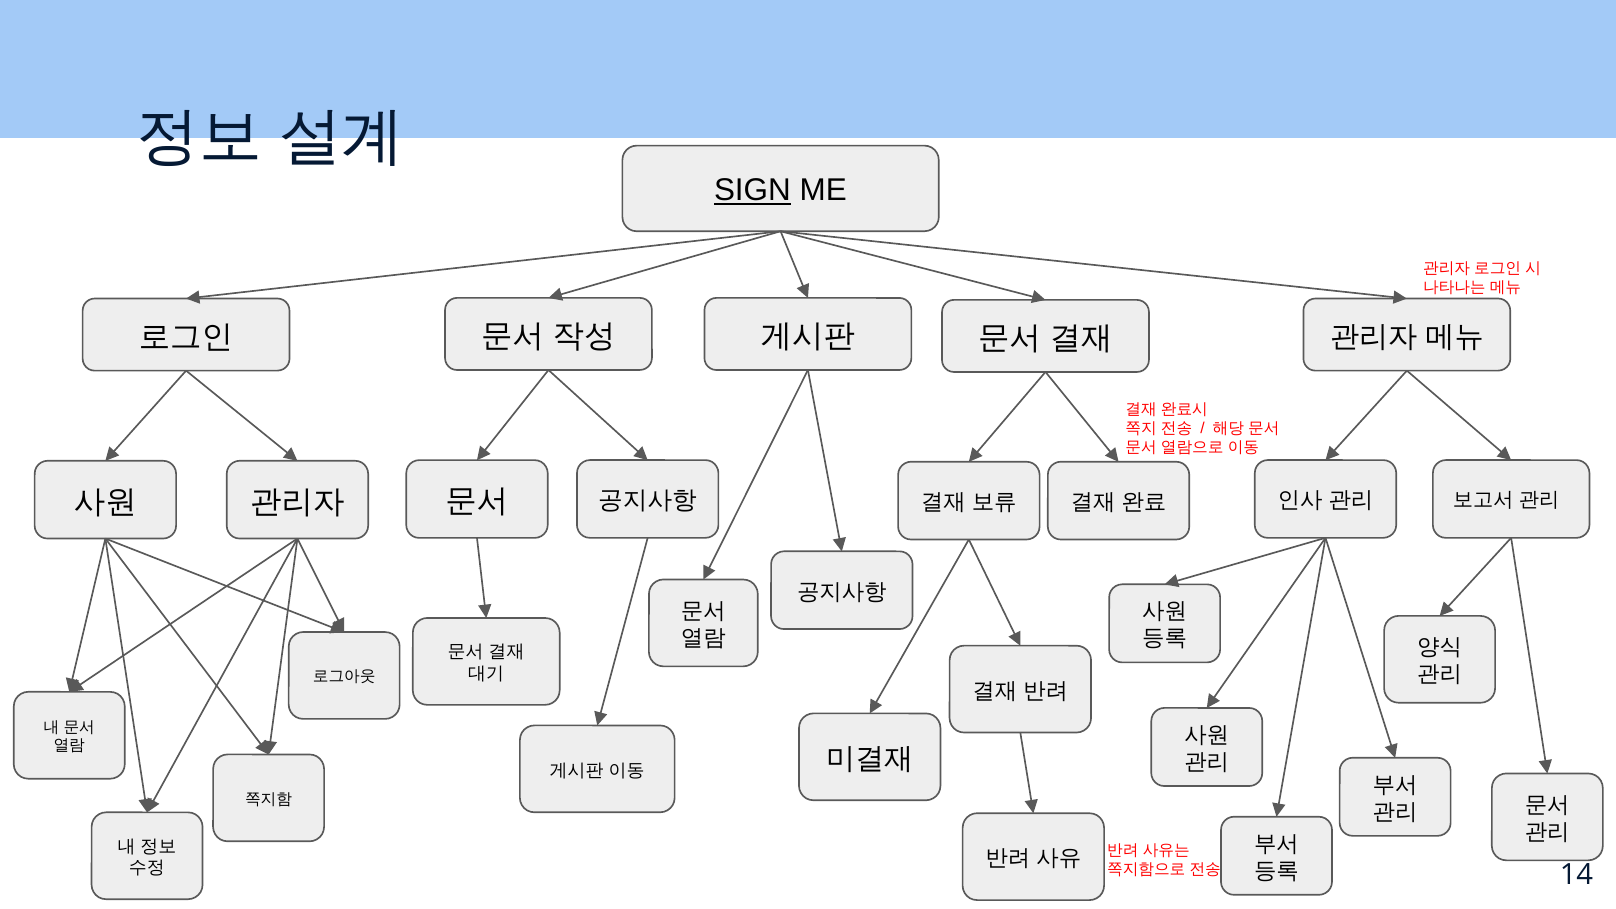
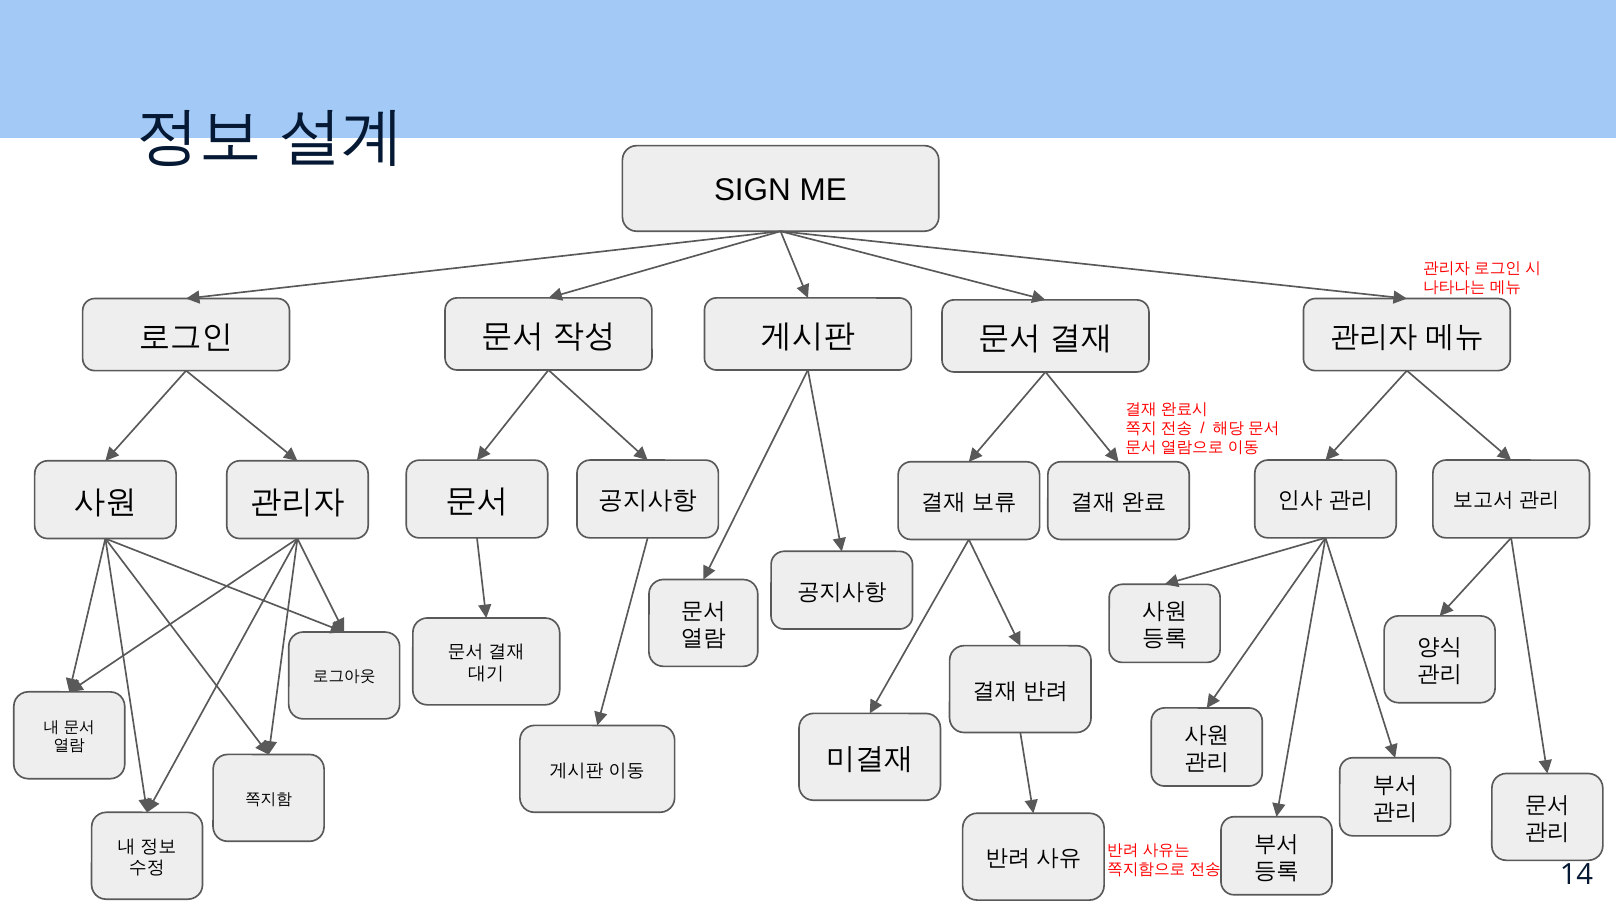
SIGN underline: present -> none (752, 191)
